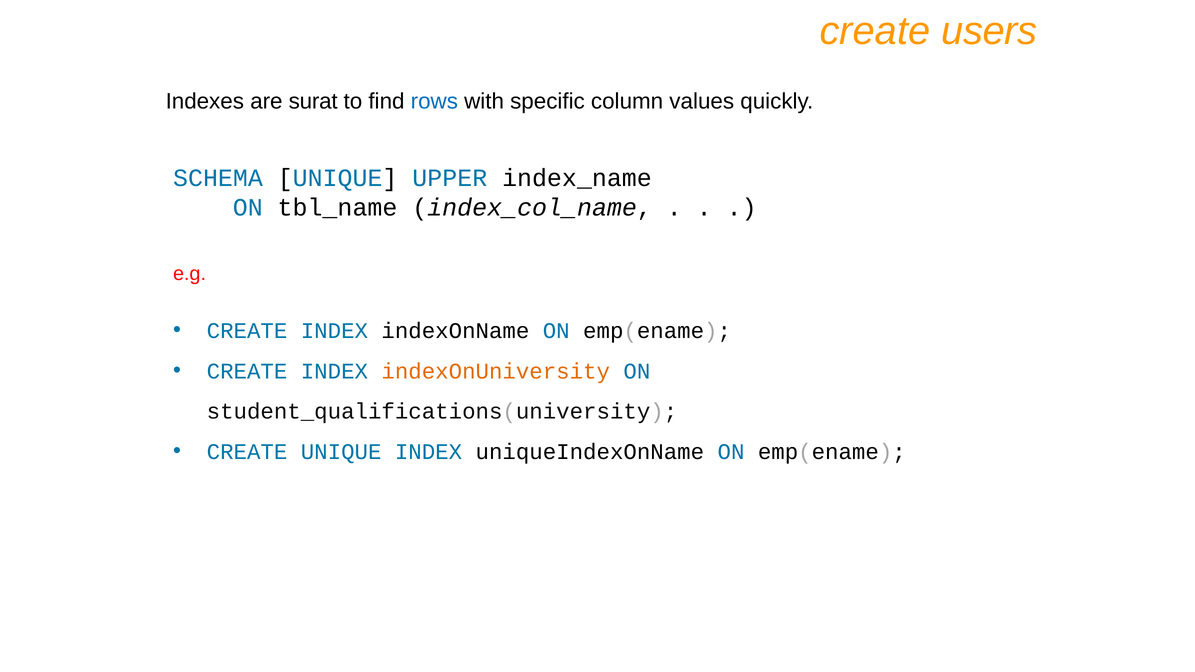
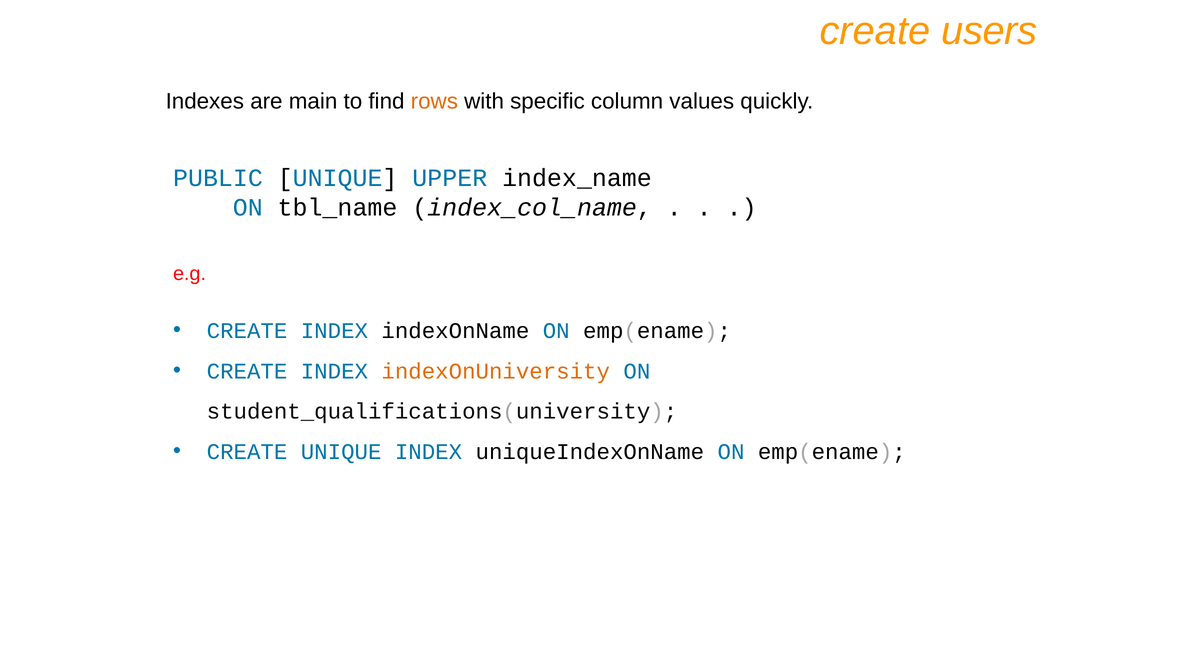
surat: surat -> main (313, 102)
rows colour: blue -> orange (434, 102)
SCHEMA: SCHEMA -> PUBLIC (218, 178)
